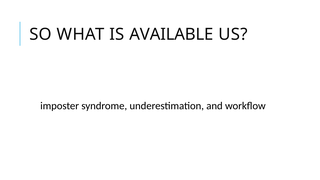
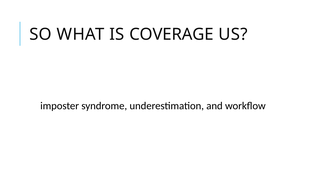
AVAILABLE: AVAILABLE -> COVERAGE (171, 34)
